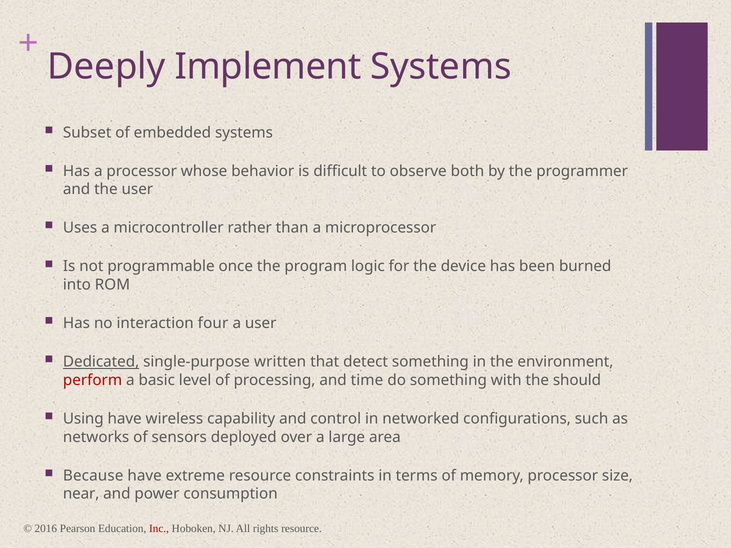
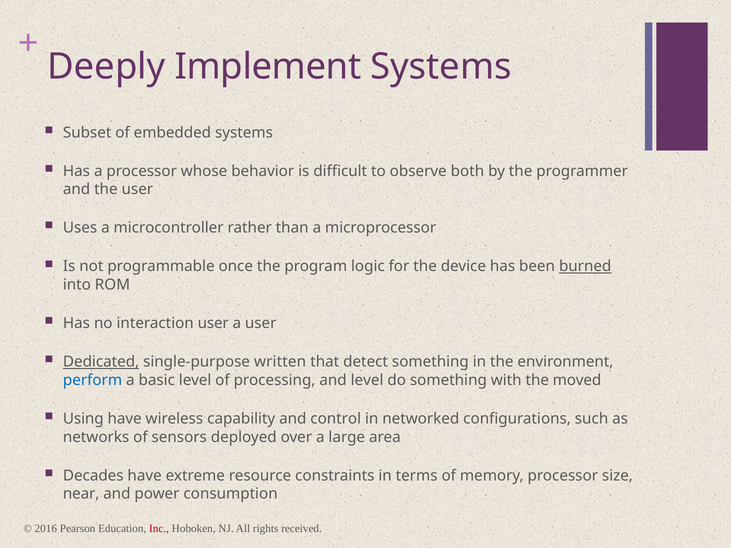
burned underline: none -> present (585, 267)
interaction four: four -> user (213, 323)
perform colour: red -> blue (93, 380)
and time: time -> level (367, 380)
should: should -> moved (577, 380)
Because: Because -> Decades (93, 476)
rights resource: resource -> received (302, 529)
